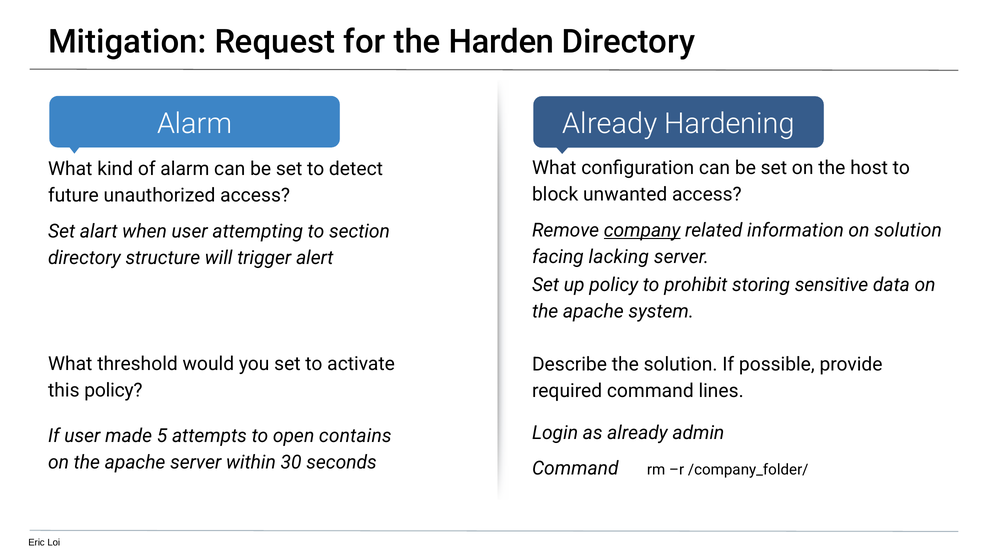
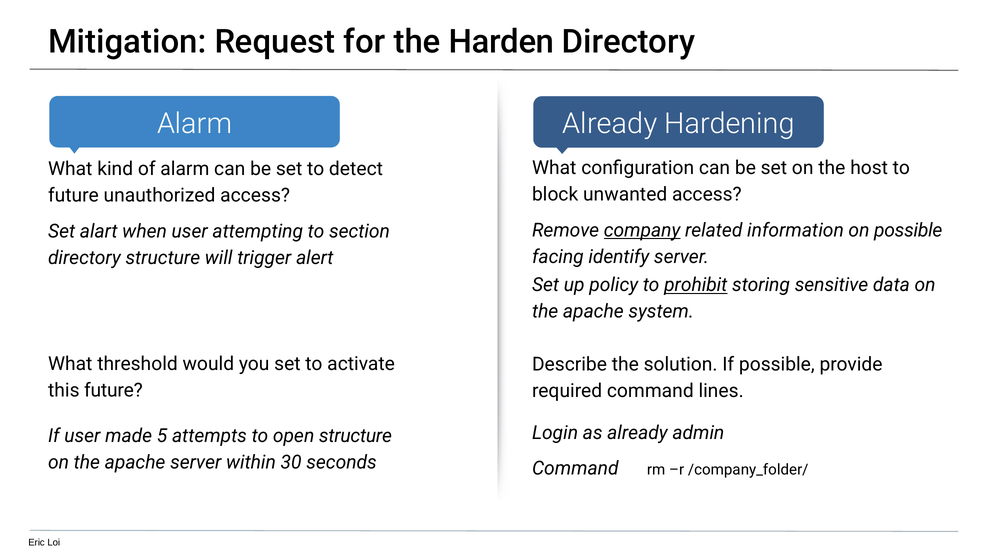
on solution: solution -> possible (908, 230)
lacking: lacking -> identify (619, 257)
prohibit underline: none -> present (696, 285)
this policy: policy -> future (113, 390)
open contains: contains -> structure (355, 436)
